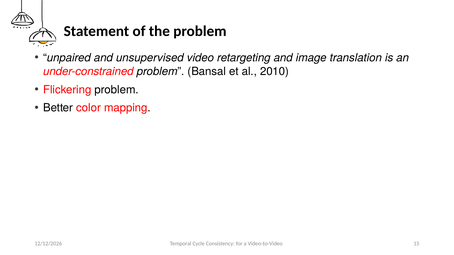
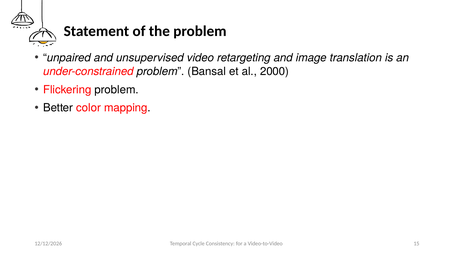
2010: 2010 -> 2000 (275, 71)
